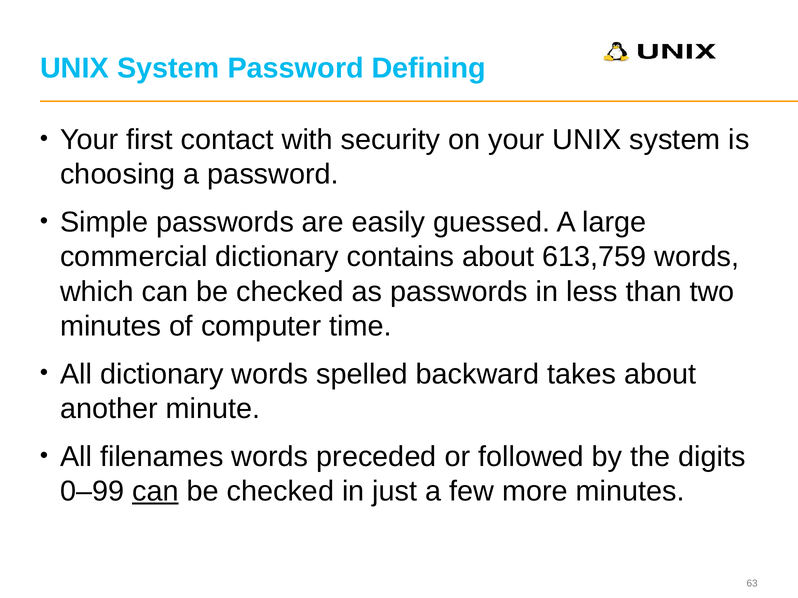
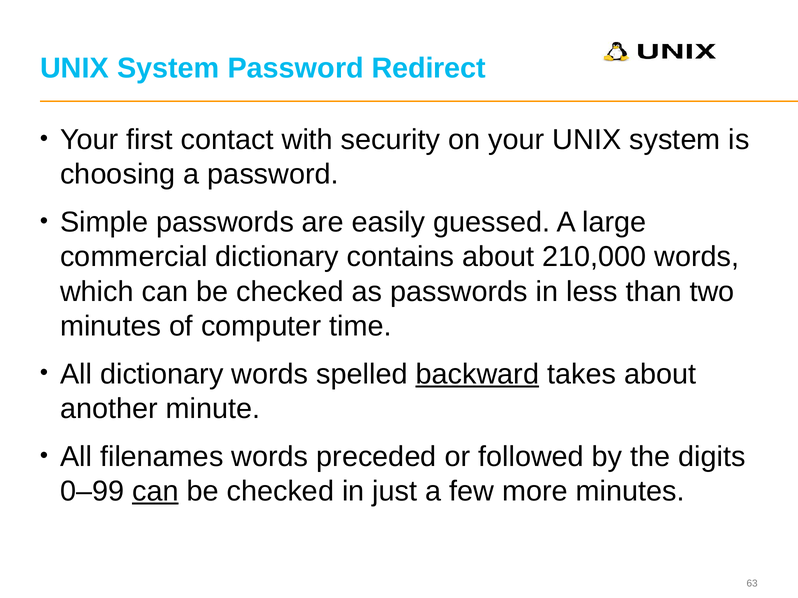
Defining: Defining -> Redirect (429, 68)
613,759: 613,759 -> 210,000 (594, 257)
backward underline: none -> present (477, 374)
